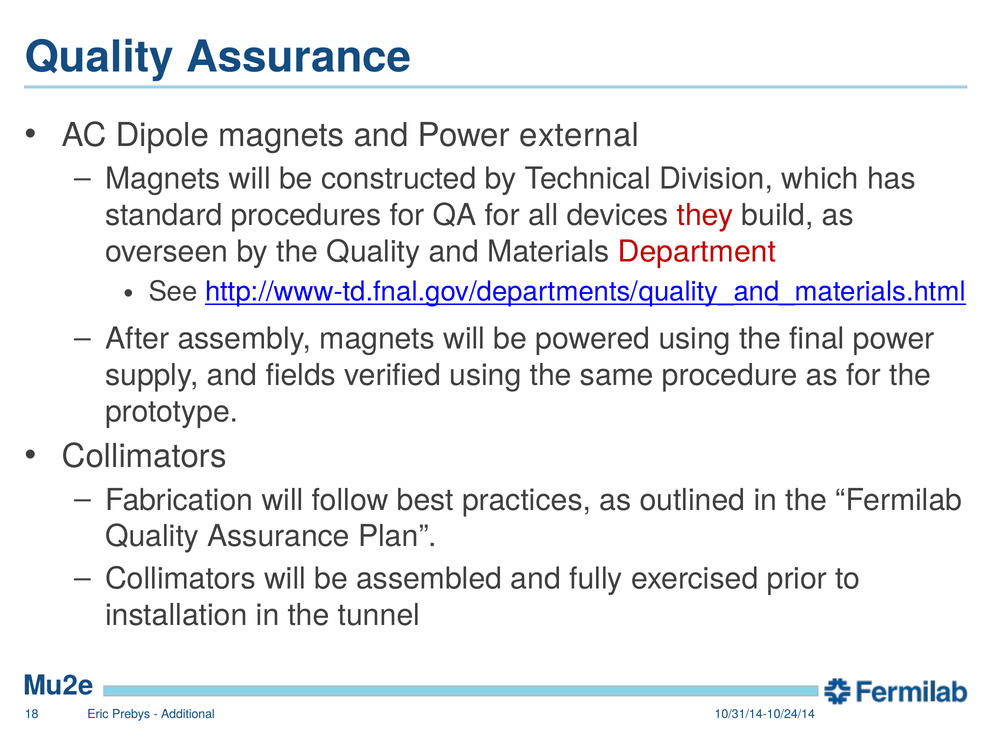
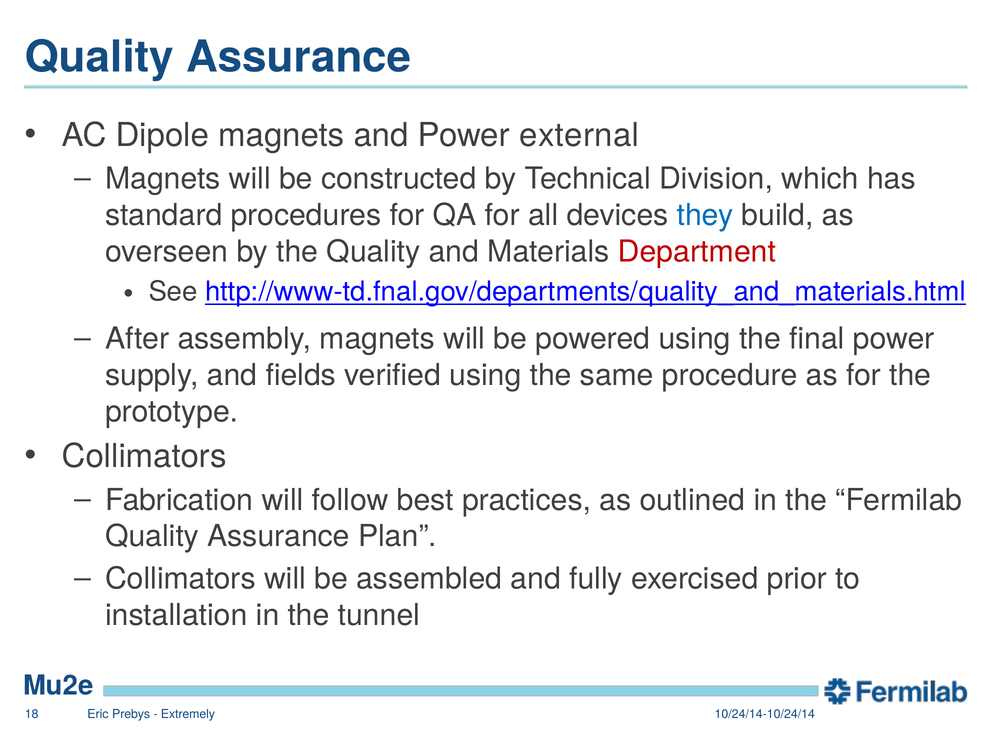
they colour: red -> blue (705, 215)
Additional: Additional -> Extremely (188, 714)
10/31/14-10/24/14: 10/31/14-10/24/14 -> 10/24/14-10/24/14 (765, 714)
